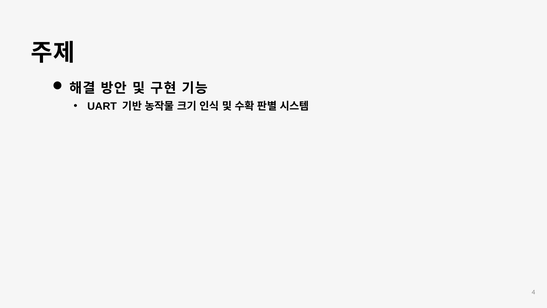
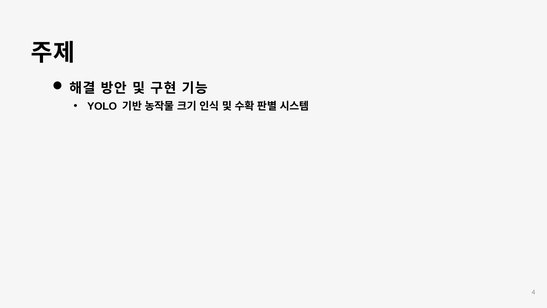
UART: UART -> YOLO (102, 106)
